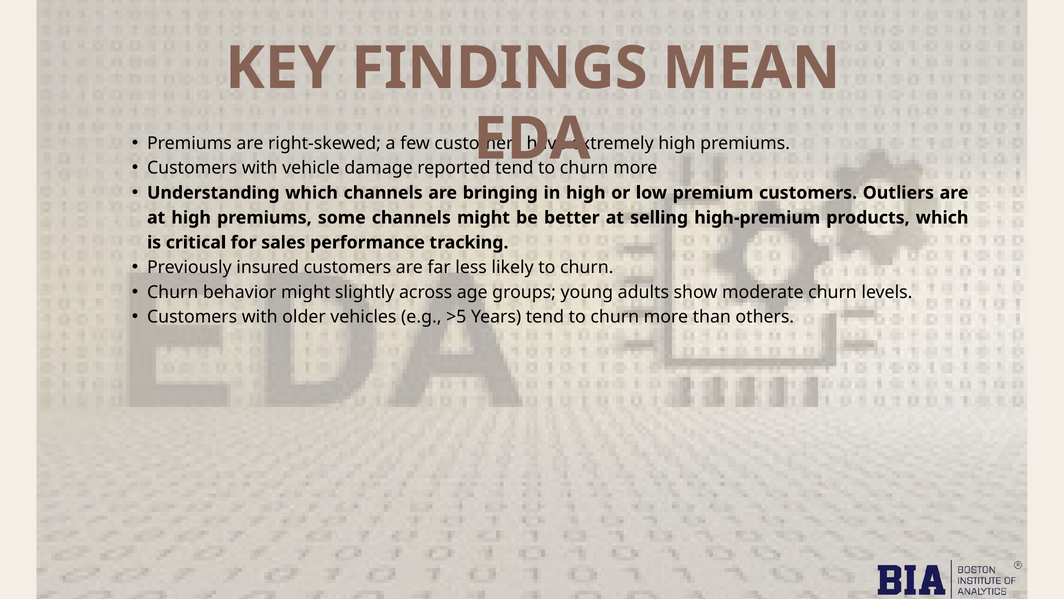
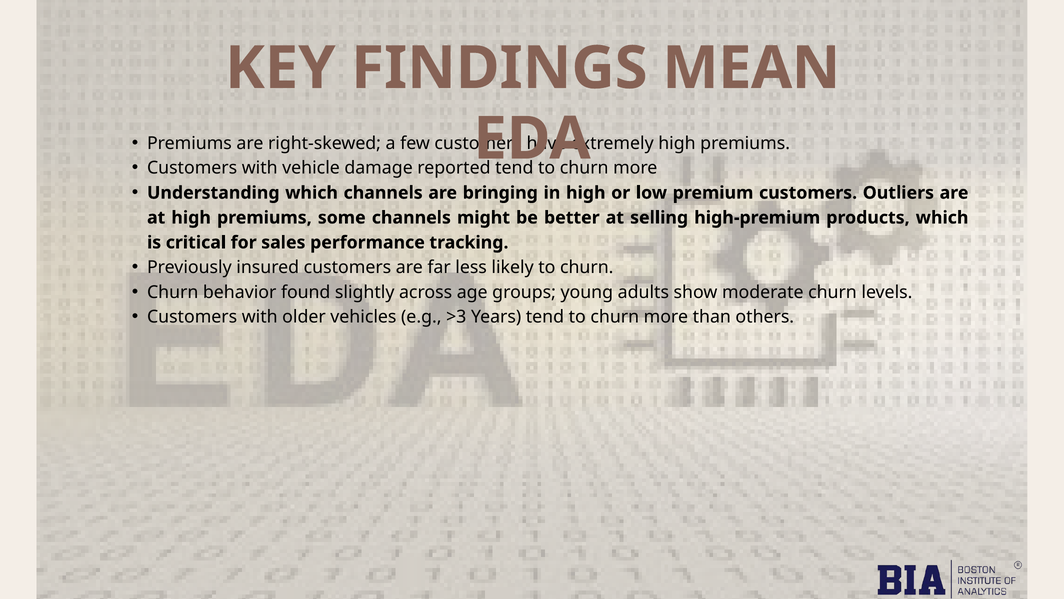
behavior might: might -> found (306, 292)
>5: >5 -> >3 (456, 317)
